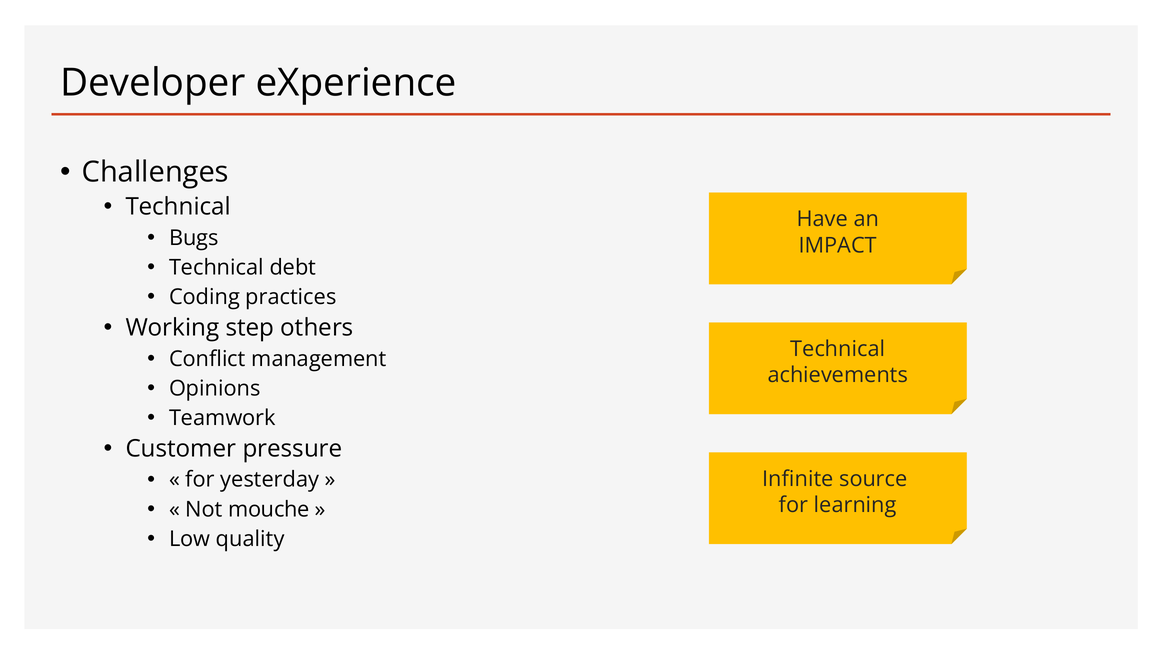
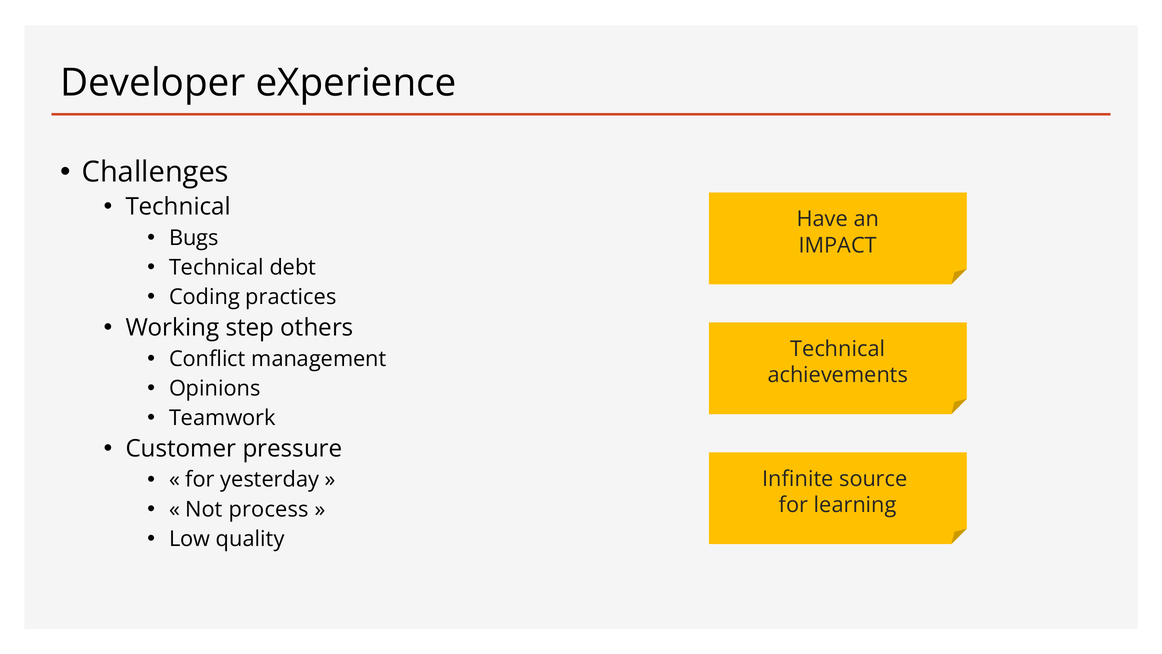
mouche: mouche -> process (269, 509)
